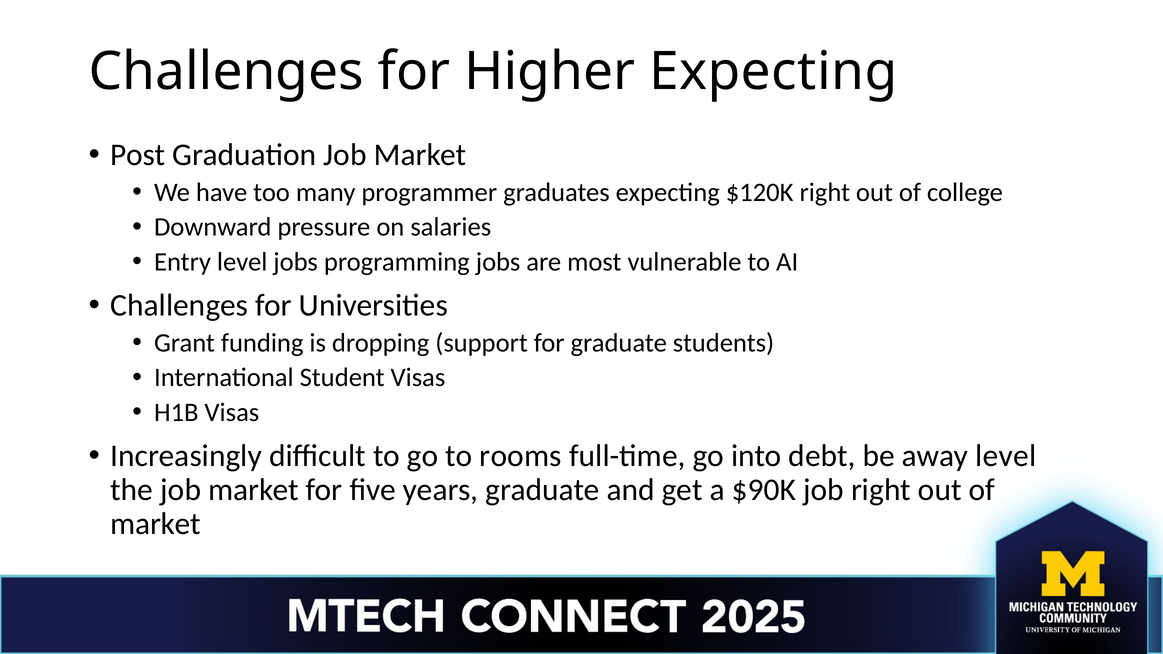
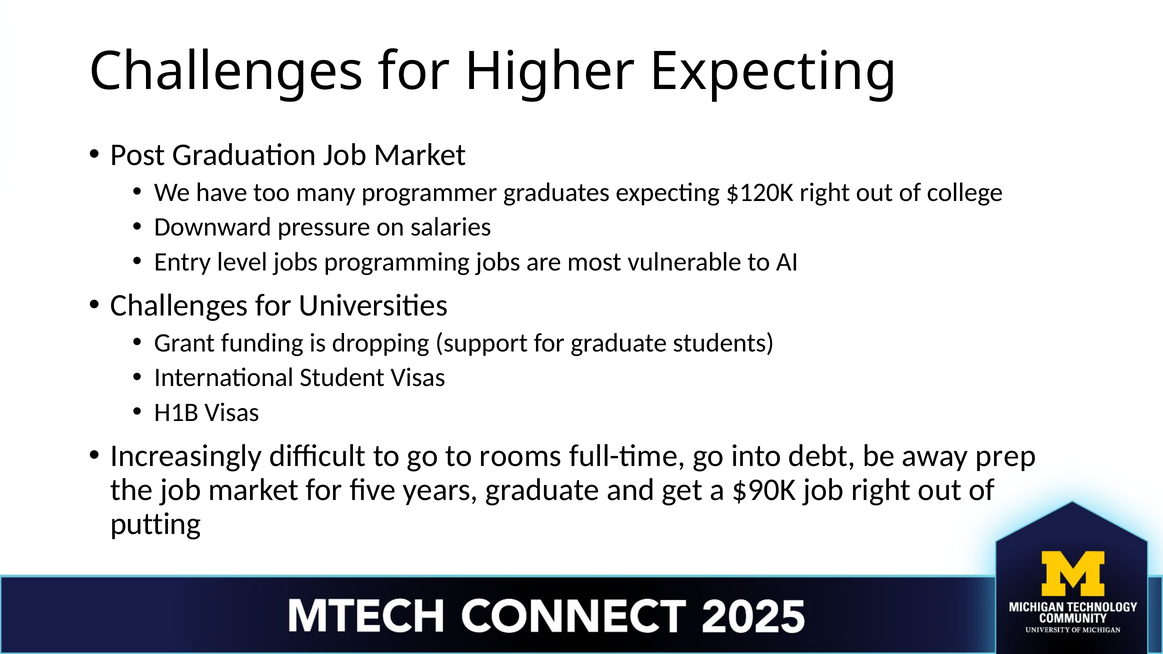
away level: level -> prep (1006, 456)
market: market -> putting (156, 524)
